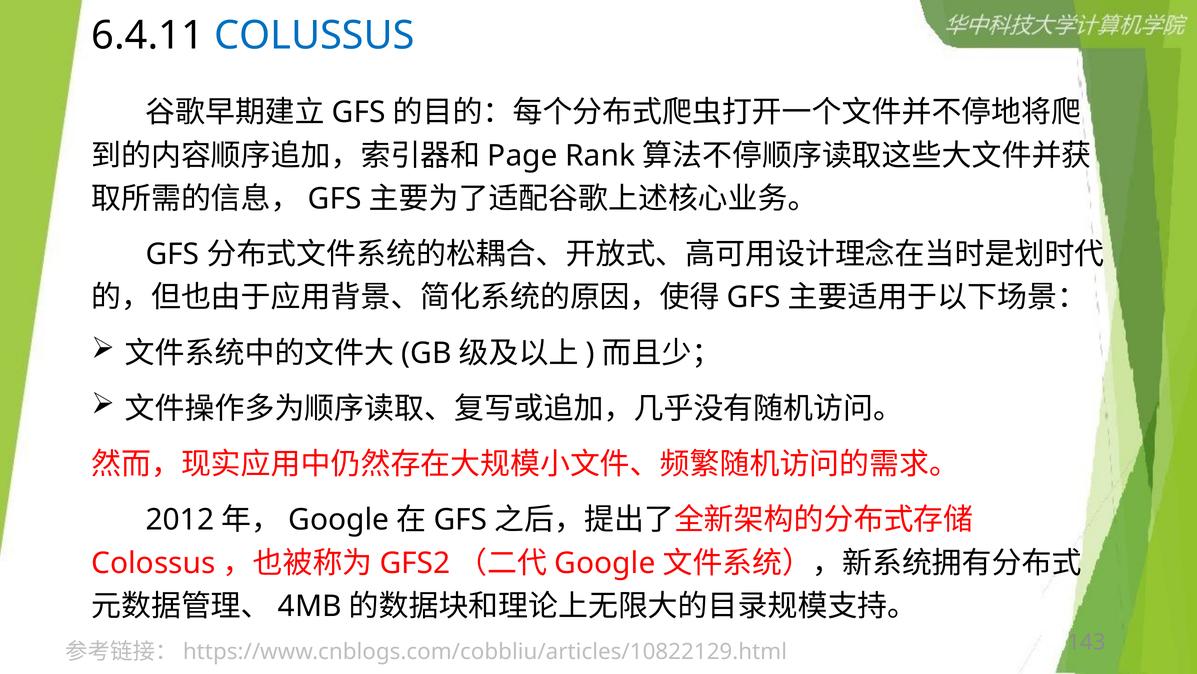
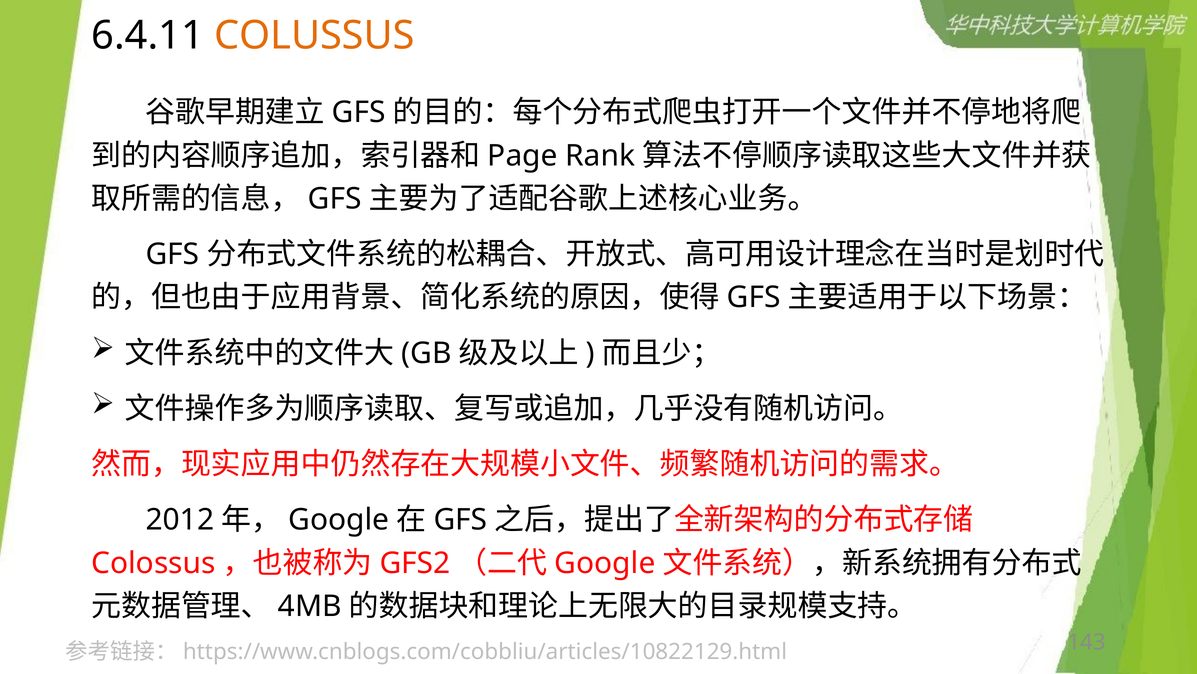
COLUSSUS colour: blue -> orange (314, 35)
